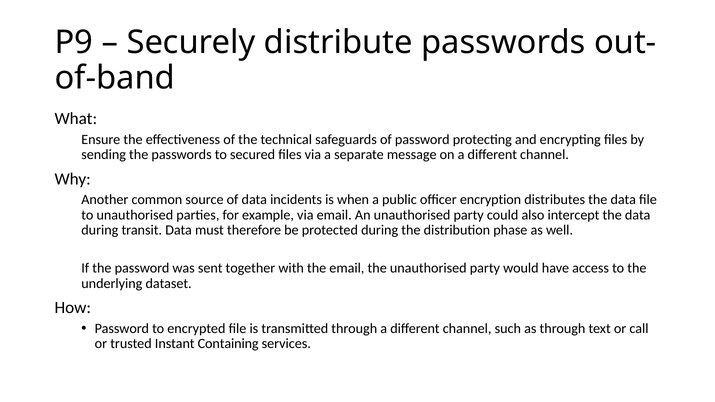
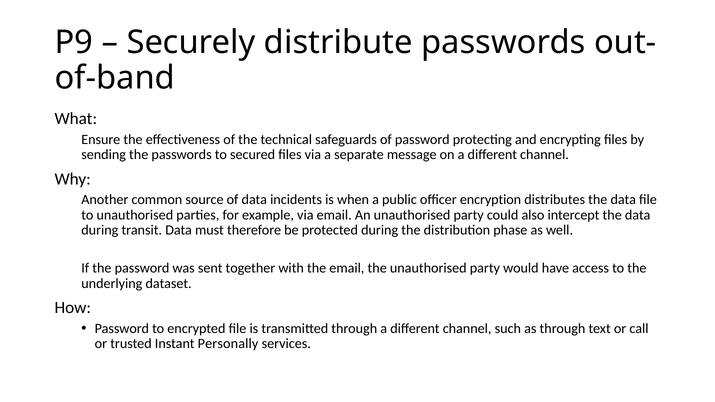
Containing: Containing -> Personally (228, 344)
